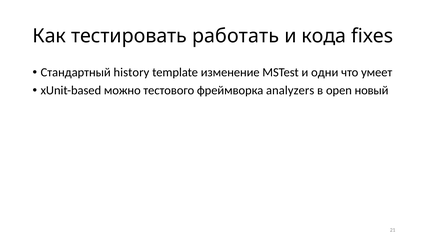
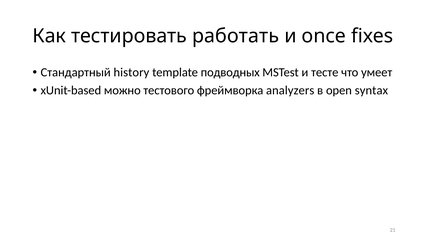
кода: кода -> once (324, 36)
изменение: изменение -> подводных (230, 72)
одни: одни -> тесте (325, 72)
новый: новый -> syntax (371, 90)
